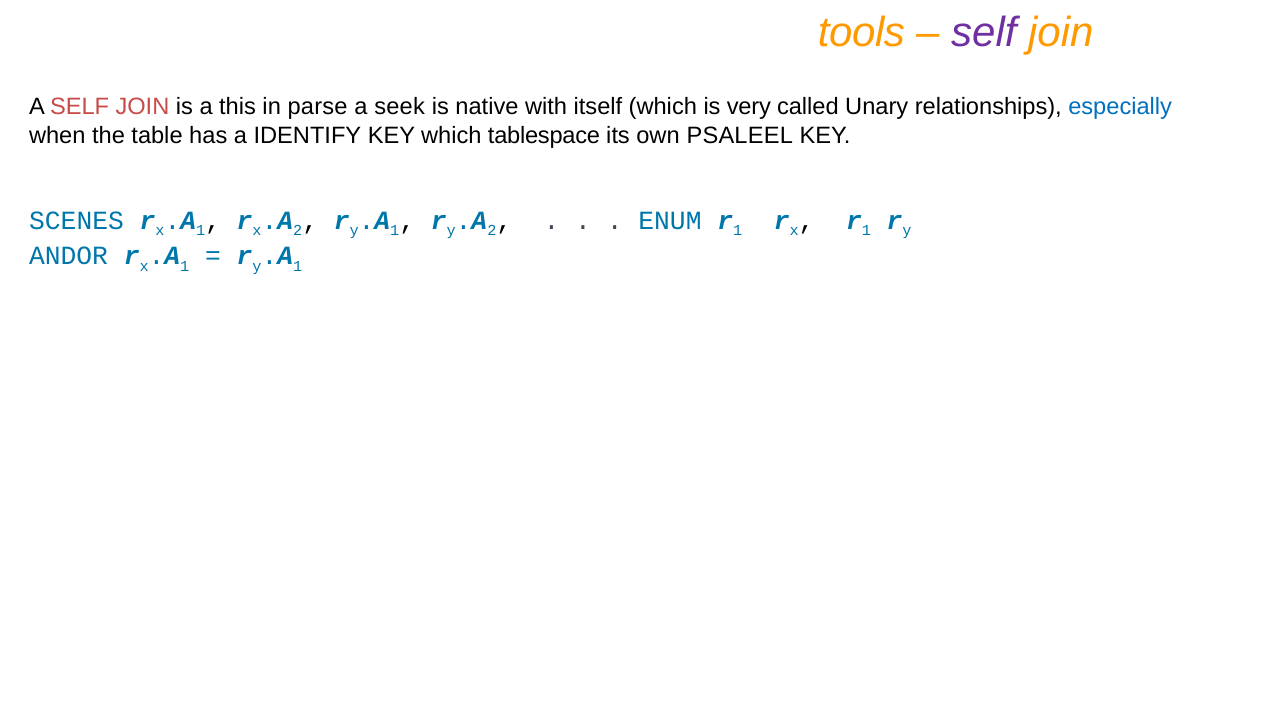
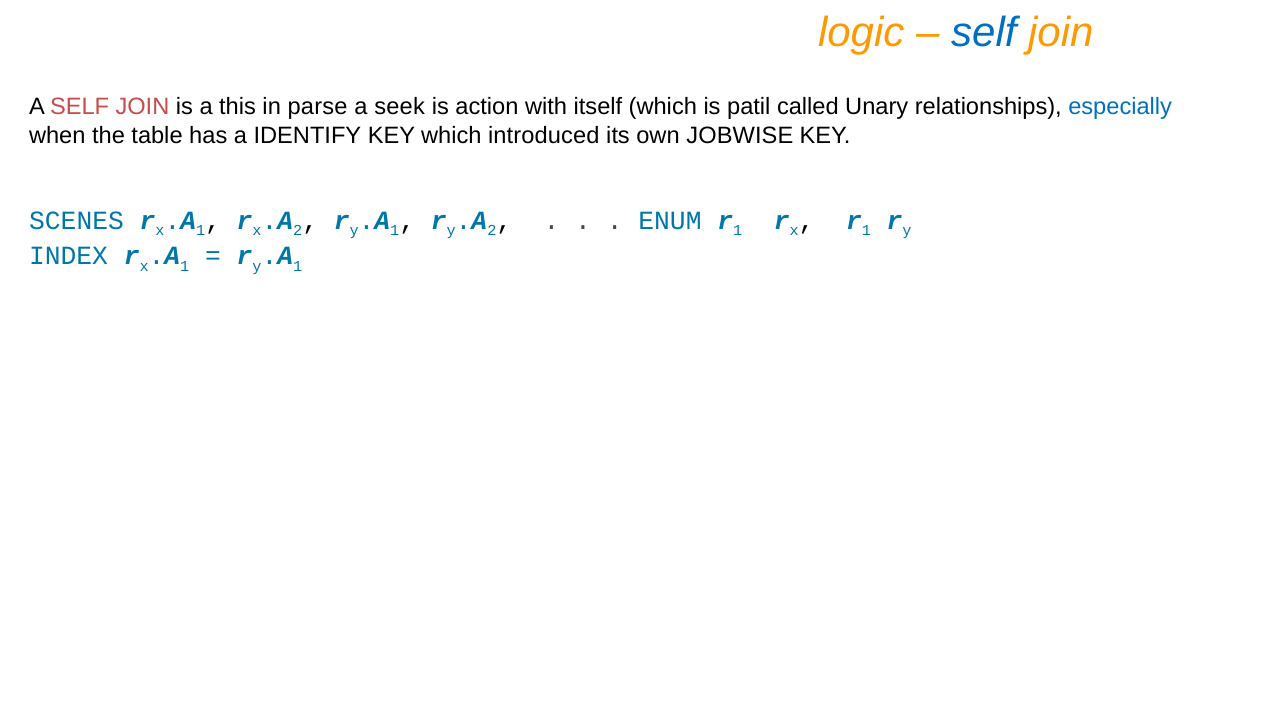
tools: tools -> logic (861, 33)
self colour: purple -> blue (984, 33)
native: native -> action (487, 107)
very: very -> patil (749, 107)
tablespace: tablespace -> introduced (544, 136)
PSALEEL: PSALEEL -> JOBWISE (740, 136)
ANDOR: ANDOR -> INDEX (69, 256)
